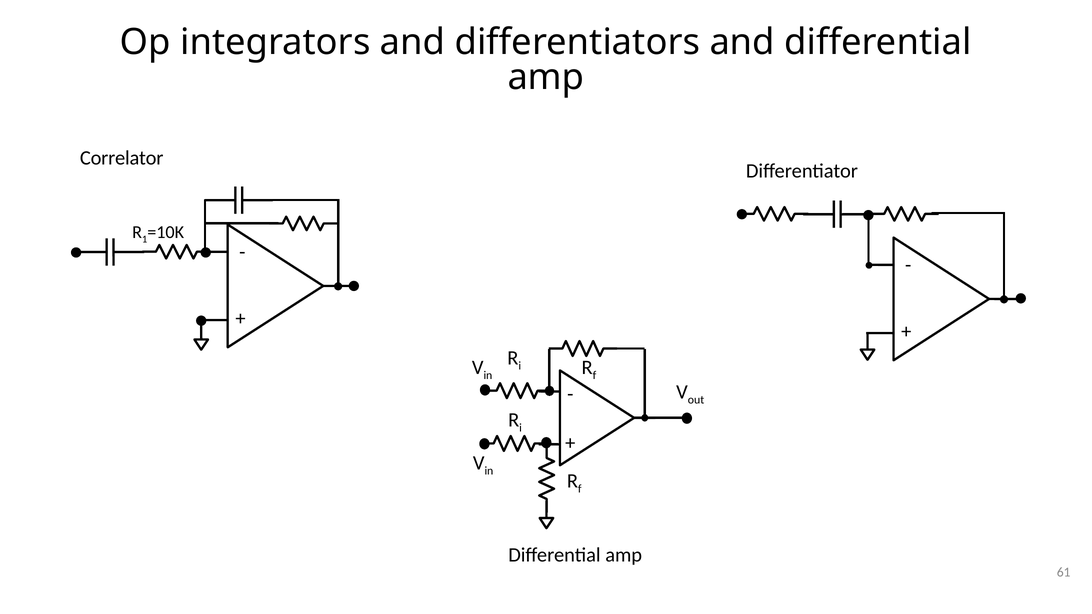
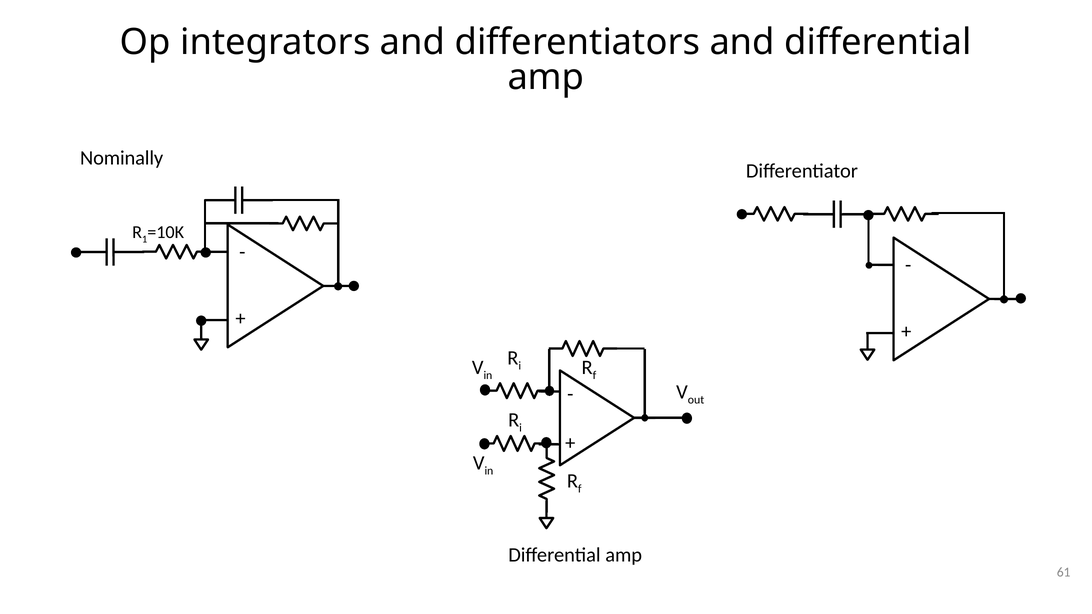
Correlator: Correlator -> Nominally (122, 158)
